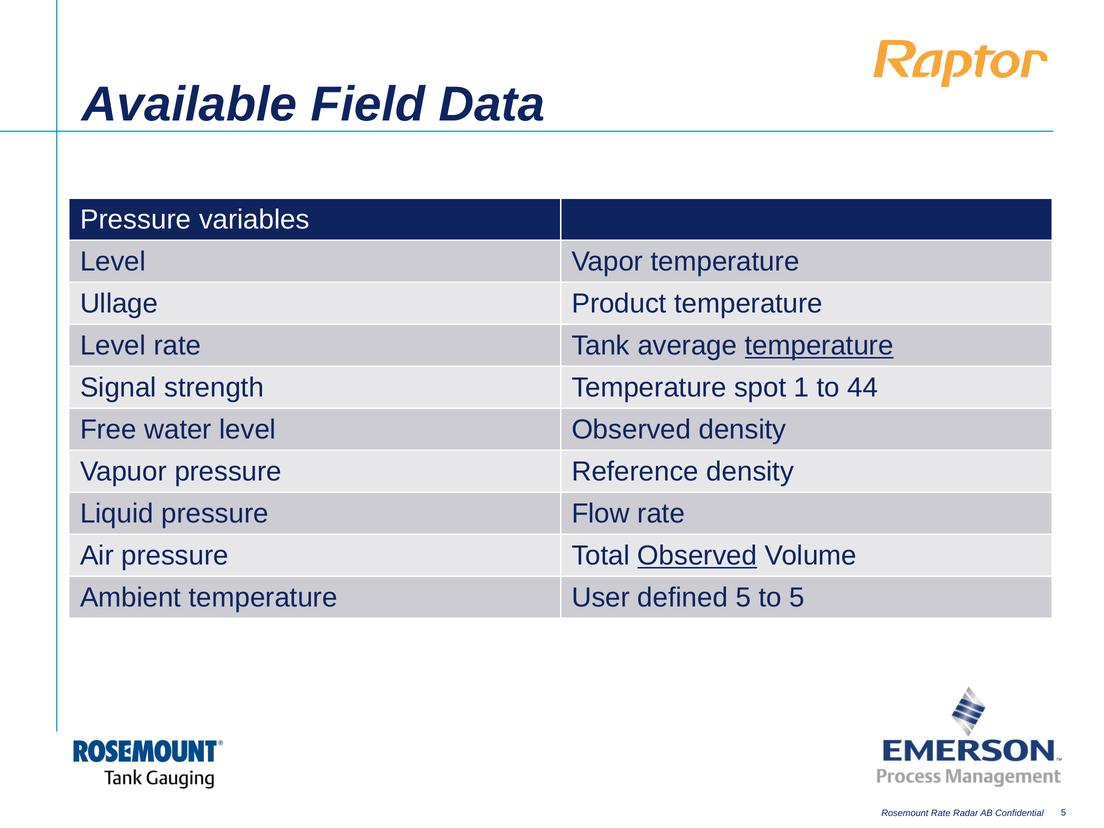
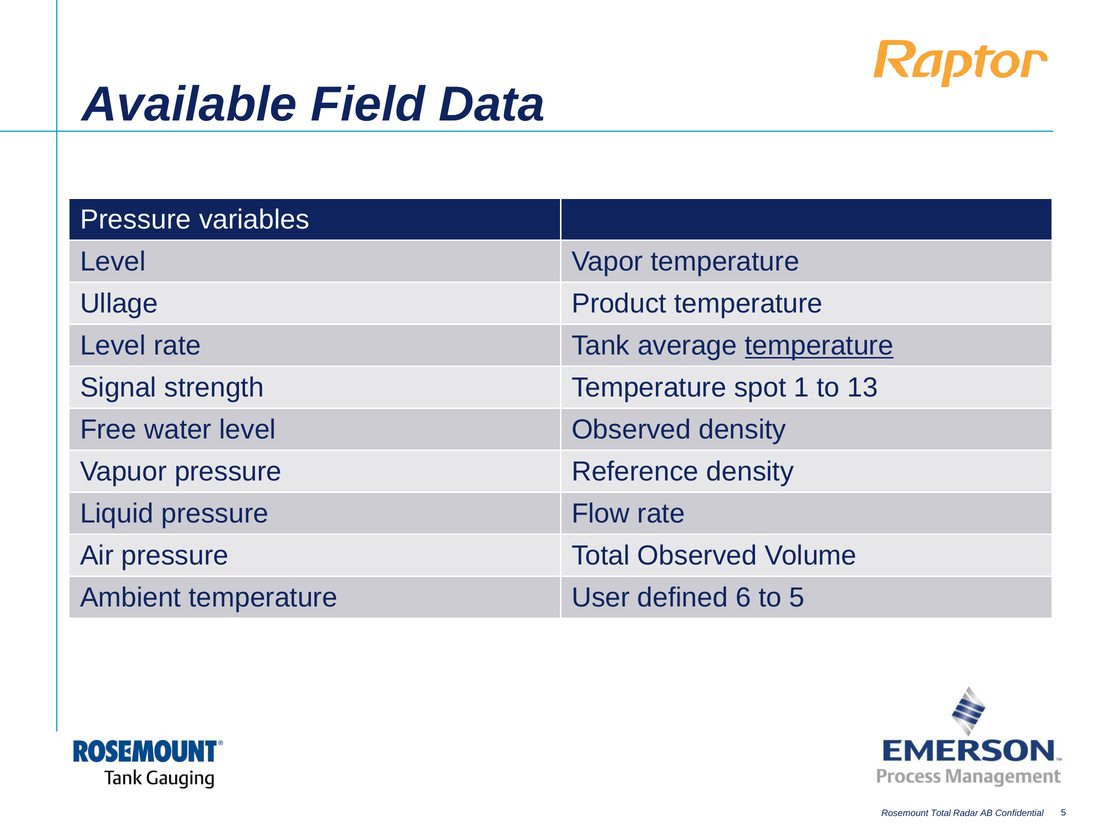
44: 44 -> 13 (863, 388)
Observed underline: present -> none (697, 556)
defined 5: 5 -> 6 (743, 598)
Rate: Rate -> Total (941, 813)
